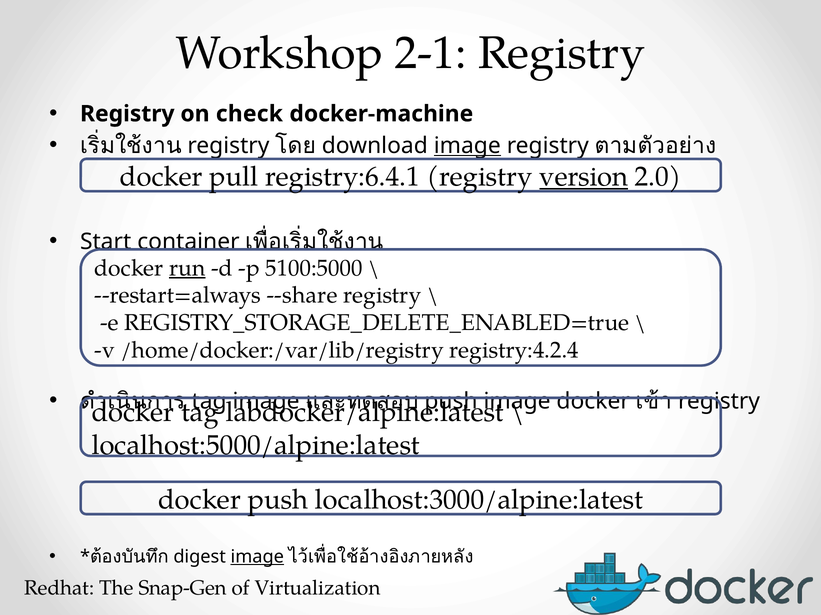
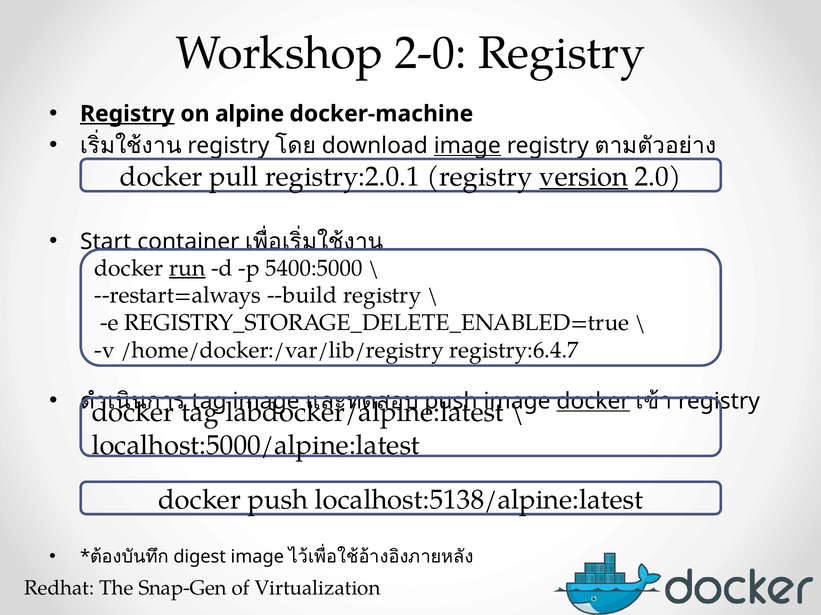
2-1: 2-1 -> 2-0 (431, 53)
Registry underline: none -> present (127, 114)
check: check -> alpine (250, 114)
registry:6.4.1: registry:6.4.1 -> registry:2.0.1 (342, 177)
5100:5000: 5100:5000 -> 5400:5000 (314, 268)
--share: --share -> --build (302, 296)
registry:4.2.4: registry:4.2.4 -> registry:6.4.7 (514, 350)
docker underline: none -> present (593, 402)
localhost:3000/alpine:latest: localhost:3000/alpine:latest -> localhost:5138/alpine:latest (479, 500)
image underline: present -> none (257, 557)
